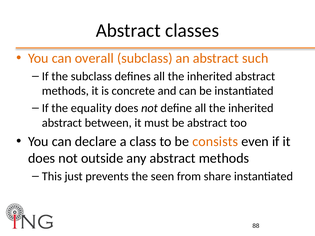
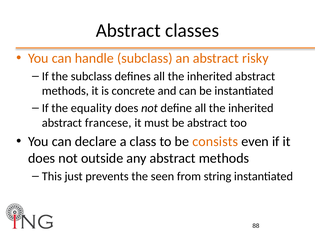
overall: overall -> handle (94, 58)
such: such -> risky (255, 58)
between: between -> francese (108, 123)
share: share -> string (218, 176)
